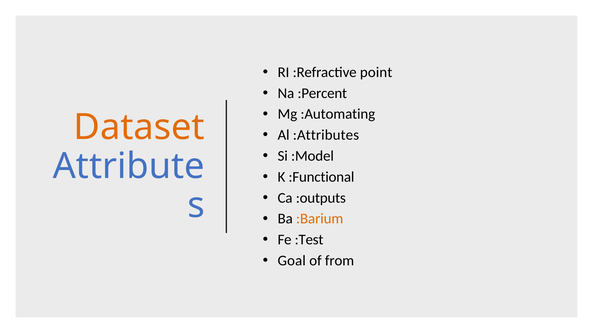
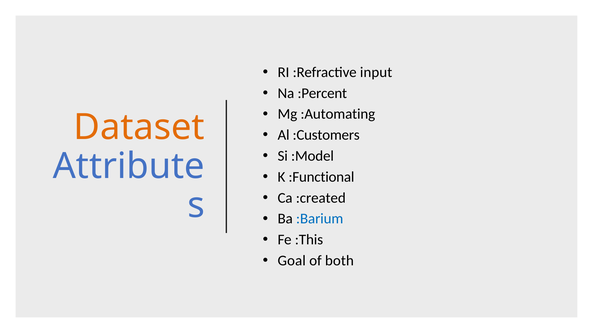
point: point -> input (376, 72)
:Attributes: :Attributes -> :Customers (326, 135)
:outputs: :outputs -> :created (321, 198)
:Barium colour: orange -> blue (320, 219)
:Test: :Test -> :This (309, 240)
from: from -> both (339, 261)
